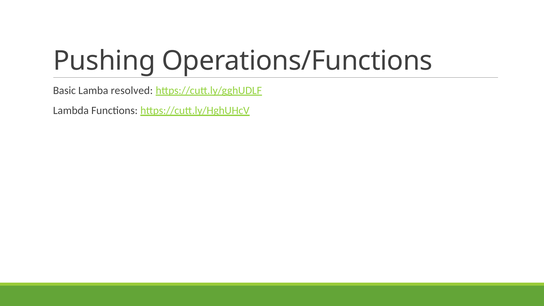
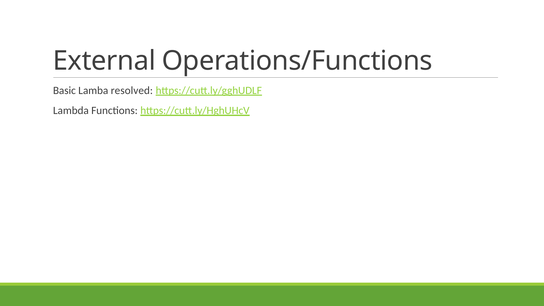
Pushing: Pushing -> External (104, 61)
